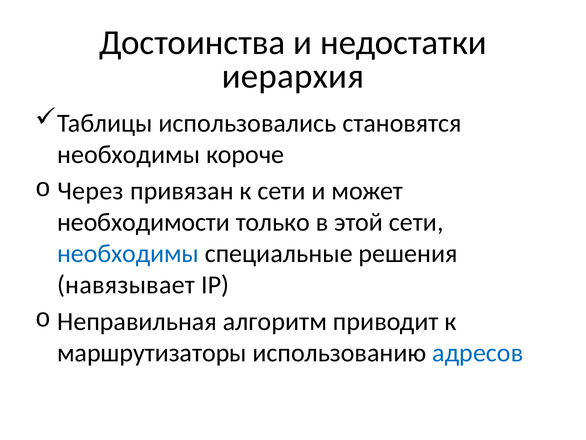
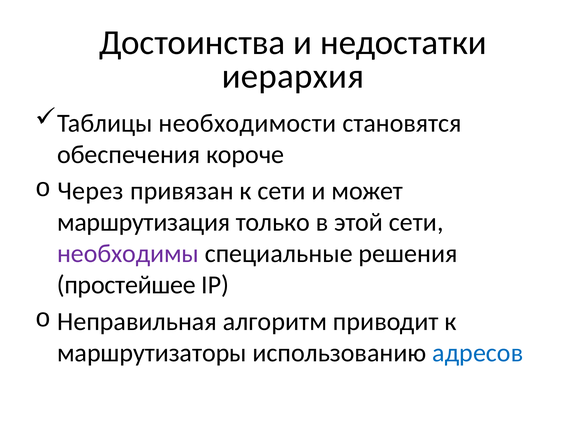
использовались: использовались -> необходимости (247, 123)
необходимы: необходимы -> обеспечения (129, 154)
необходимости: необходимости -> маршрутизация (144, 222)
необходимы colour: blue -> purple (128, 253)
навязывает: навязывает -> простейшее (126, 285)
